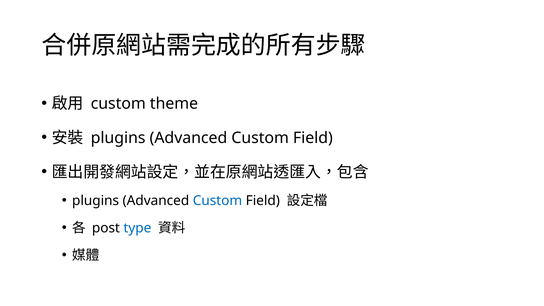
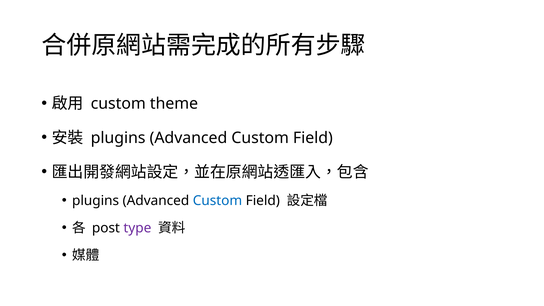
type colour: blue -> purple (137, 228)
